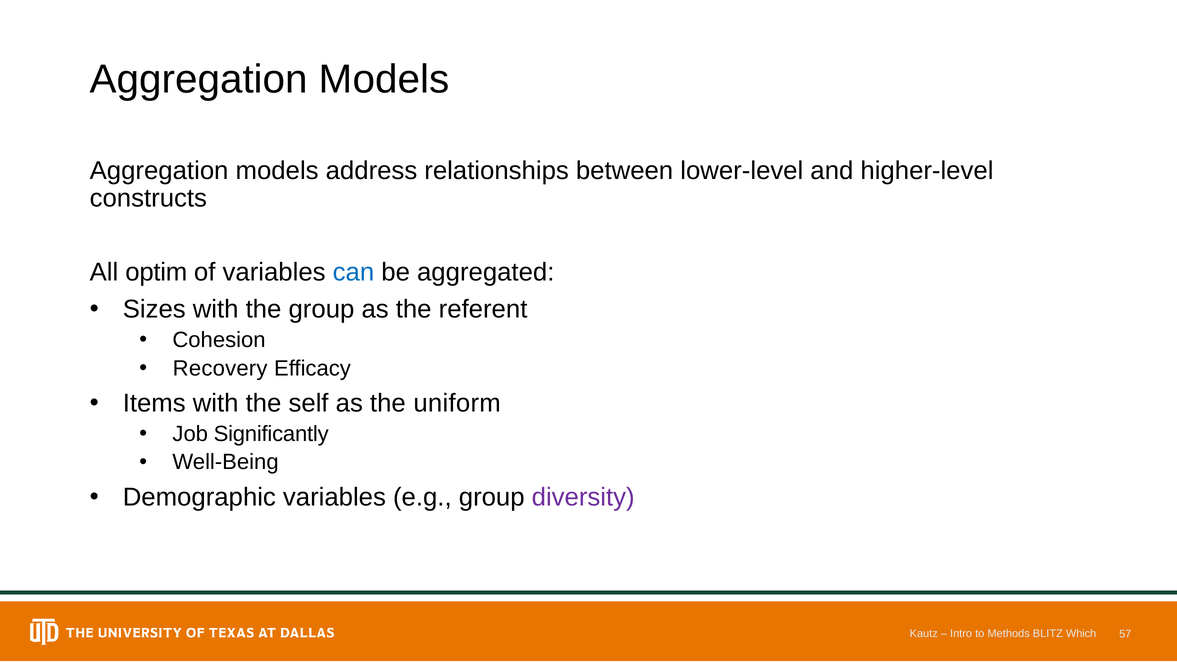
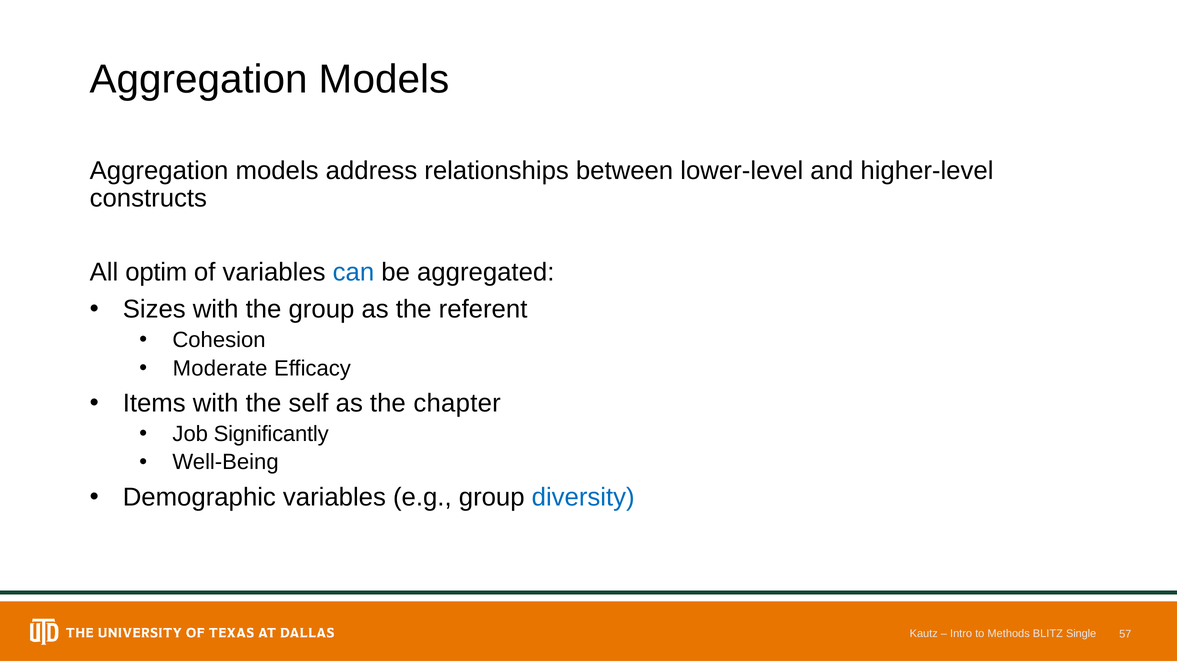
Recovery: Recovery -> Moderate (220, 368)
uniform: uniform -> chapter (457, 403)
diversity colour: purple -> blue (583, 497)
Which: Which -> Single (1081, 634)
